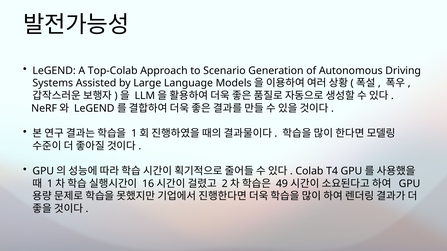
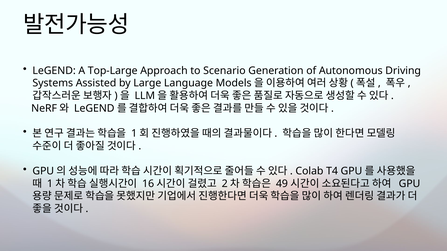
Top-Colab: Top-Colab -> Top-Large (113, 71)
